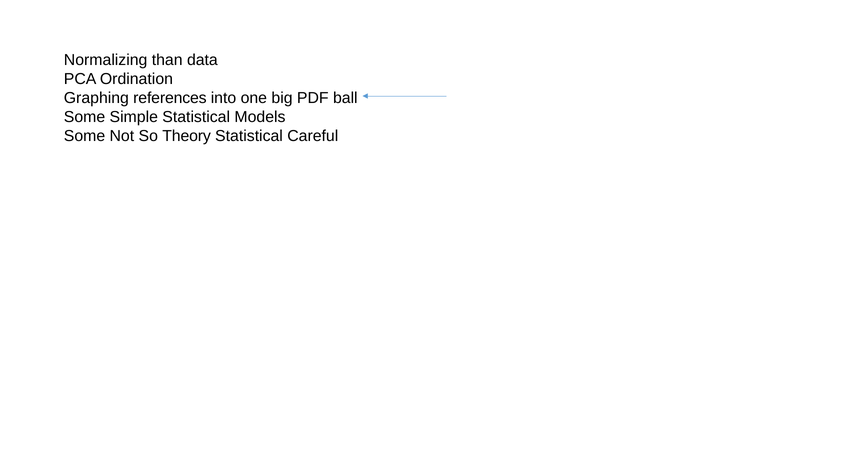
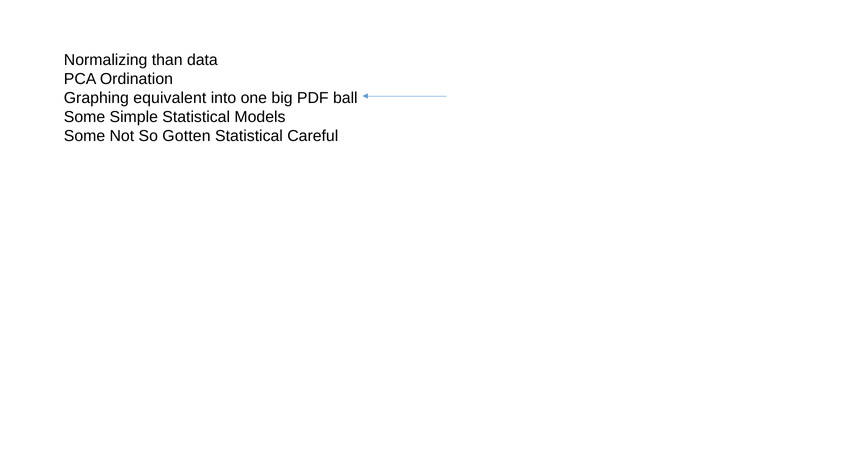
references: references -> equivalent (170, 98)
Theory: Theory -> Gotten (186, 136)
